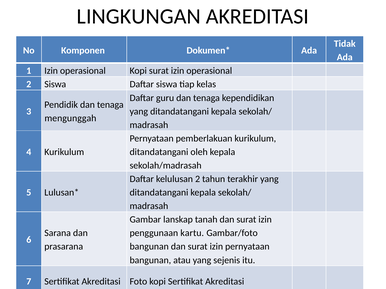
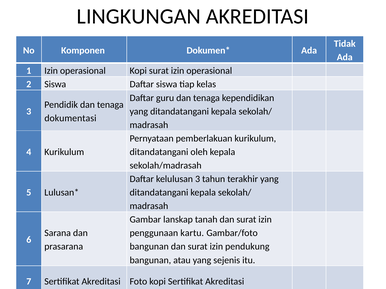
mengunggah: mengunggah -> dokumentasi (70, 118)
kelulusan 2: 2 -> 3 (198, 179)
izin pernyataan: pernyataan -> pendukung (247, 247)
